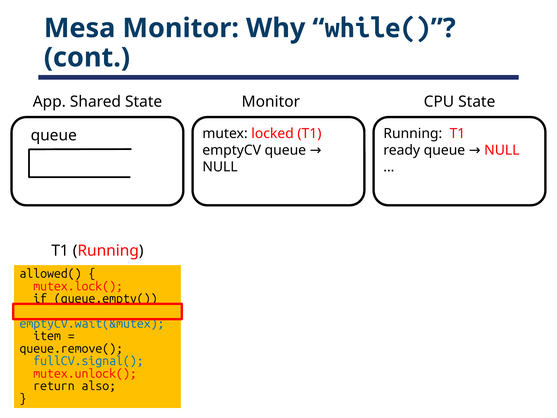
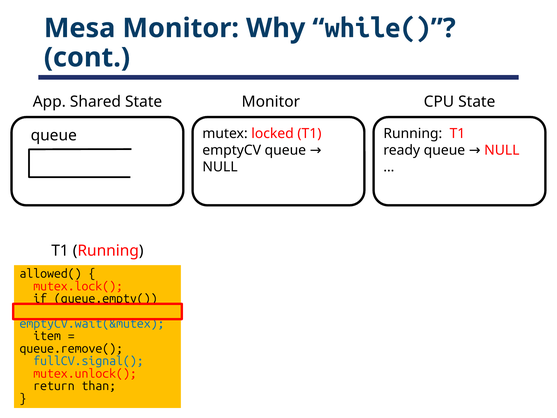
also: also -> than (99, 386)
